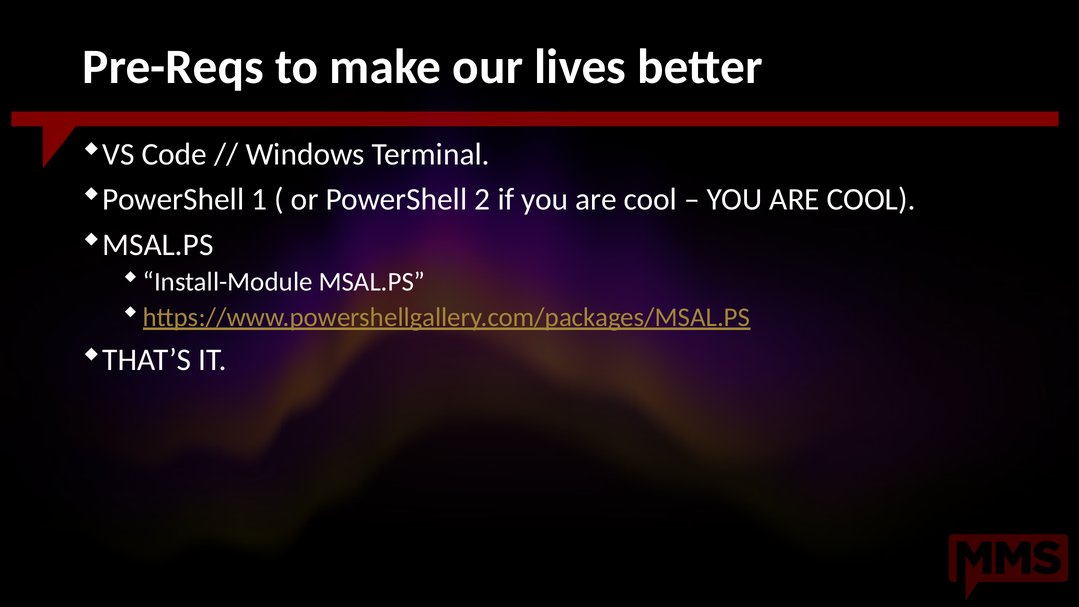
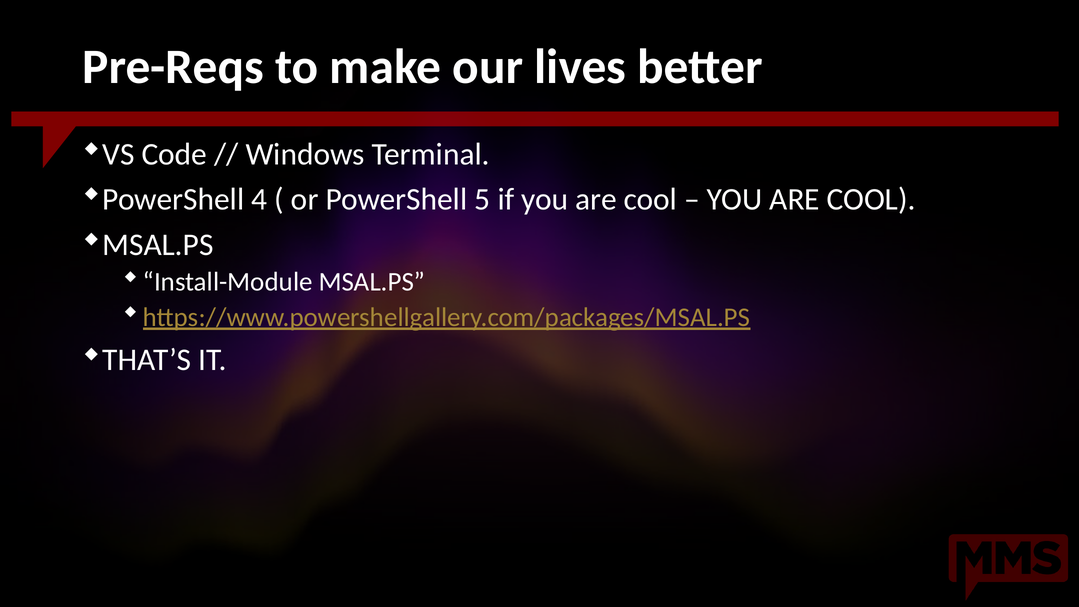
1: 1 -> 4 (259, 200)
2: 2 -> 5 (482, 200)
